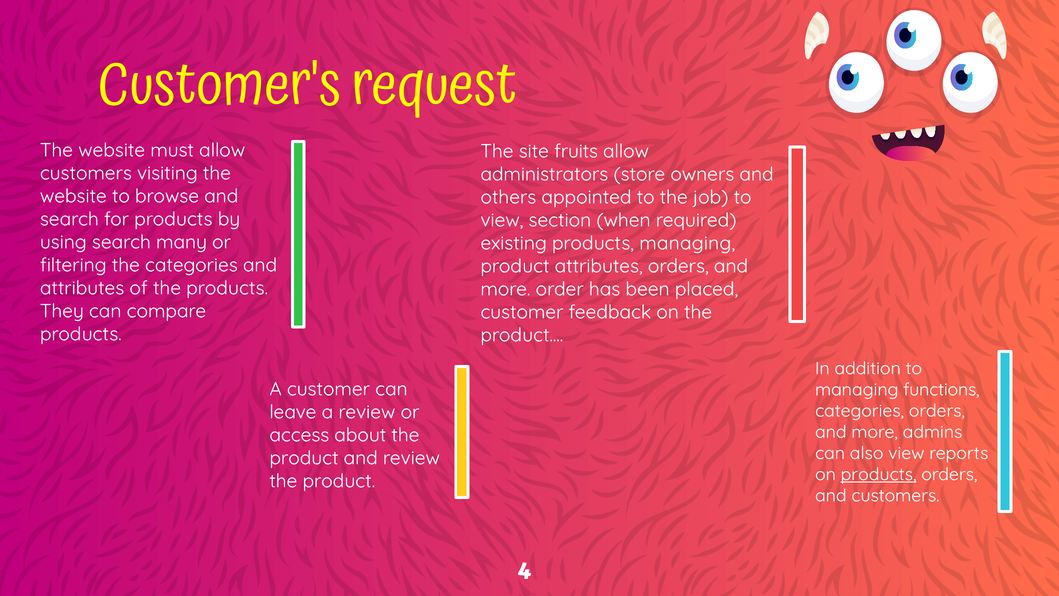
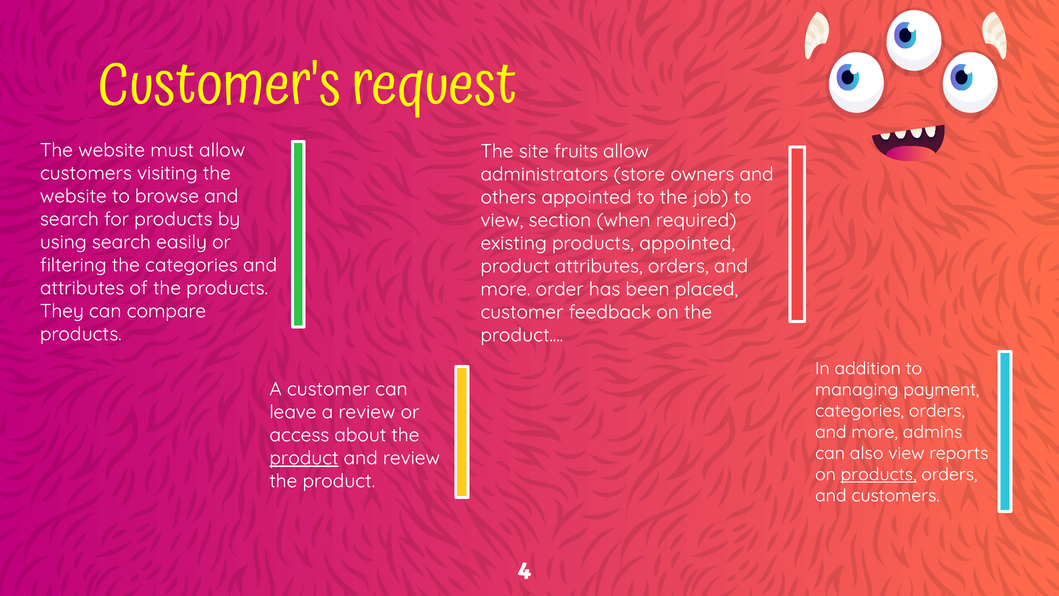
many: many -> easily (181, 242)
products managing: managing -> appointed (687, 243)
functions: functions -> payment (941, 389)
product underline: none -> present (304, 458)
